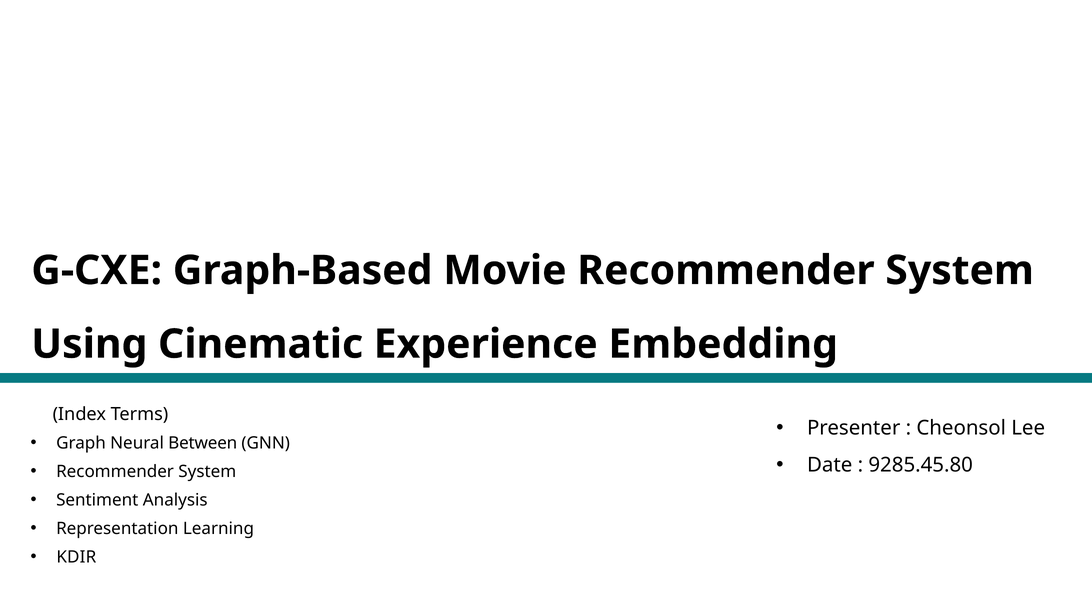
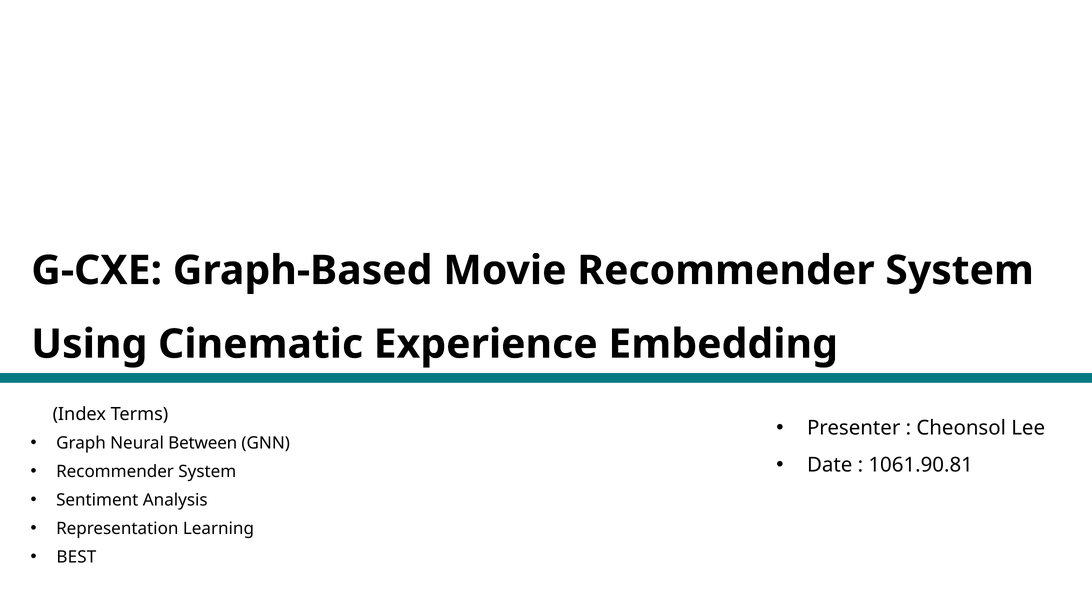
9285.45.80: 9285.45.80 -> 1061.90.81 (921, 465)
KDIR: KDIR -> BEST (76, 557)
